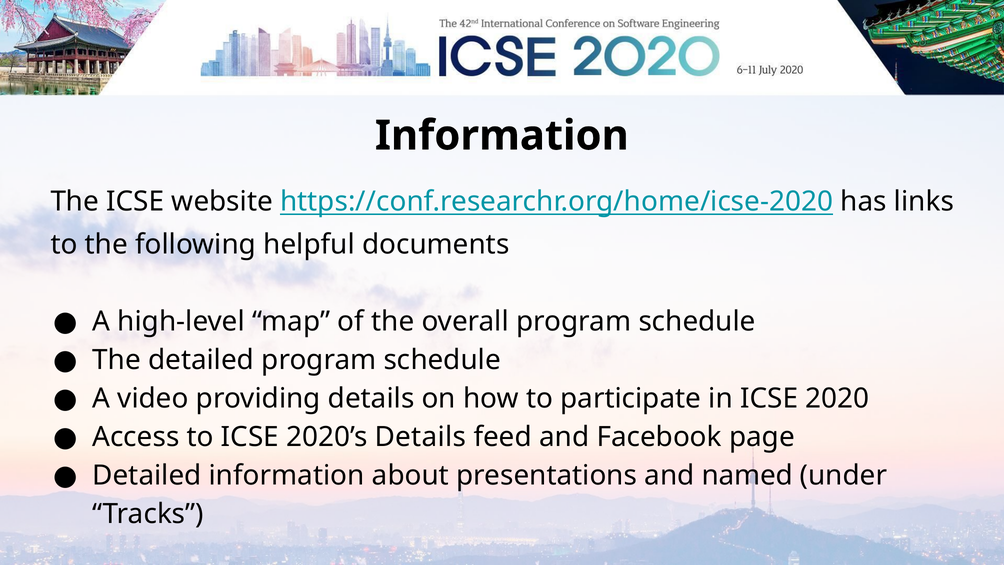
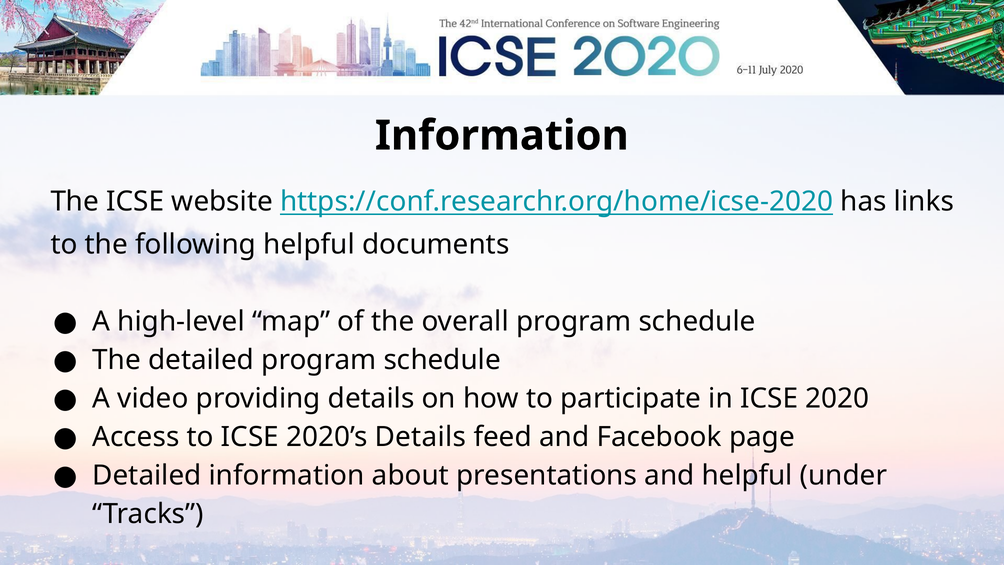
and named: named -> helpful (747, 476)
